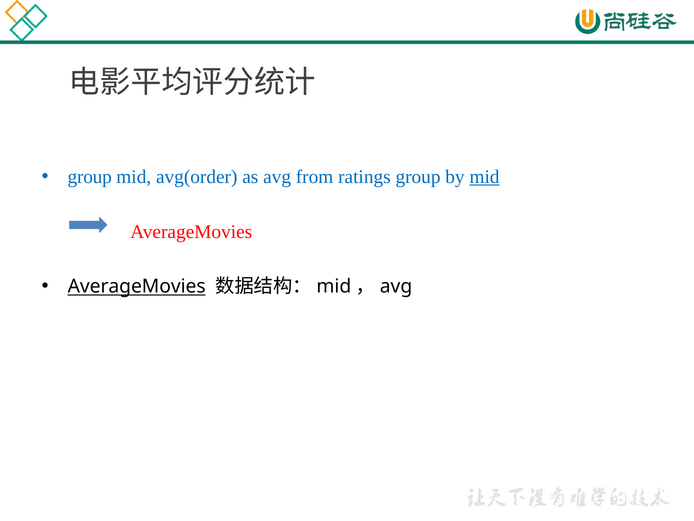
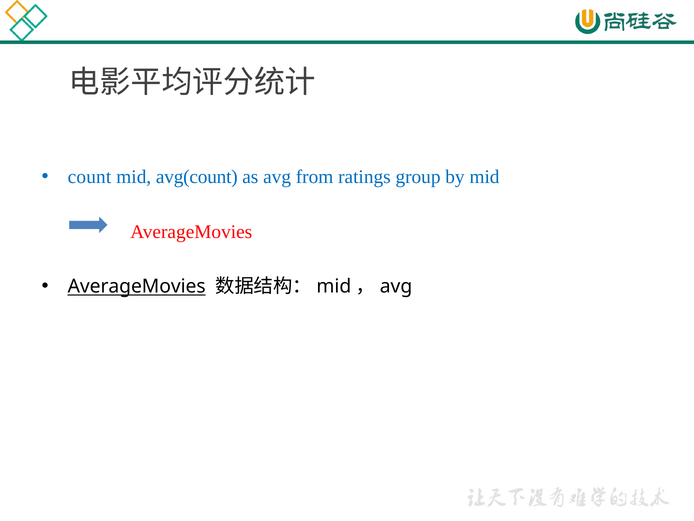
group: group -> count (89, 177)
avg(order: avg(order -> avg(count (197, 177)
mid underline: present -> none (485, 177)
